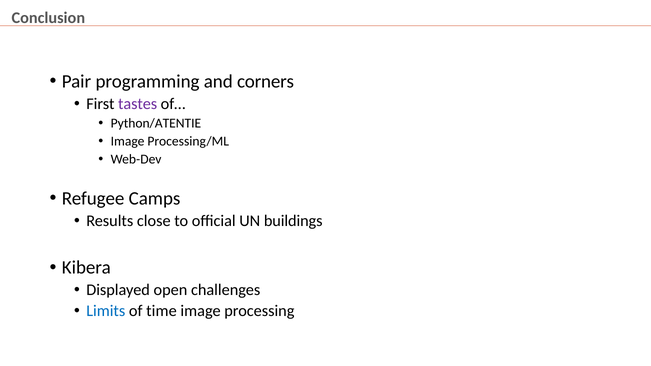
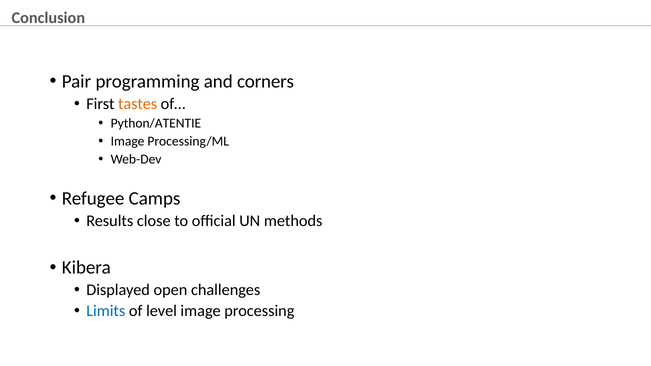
tastes colour: purple -> orange (138, 104)
buildings: buildings -> methods (293, 221)
time: time -> level (162, 311)
